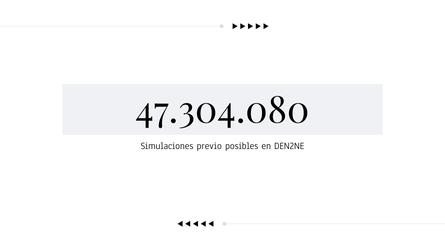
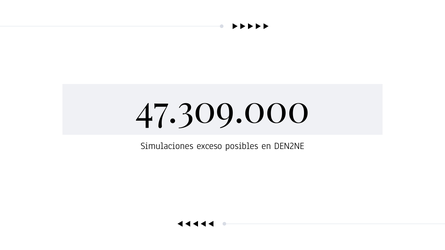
47.304.080: 47.304.080 -> 47.309.000 (223, 111)
previo: previo -> exceso (209, 146)
